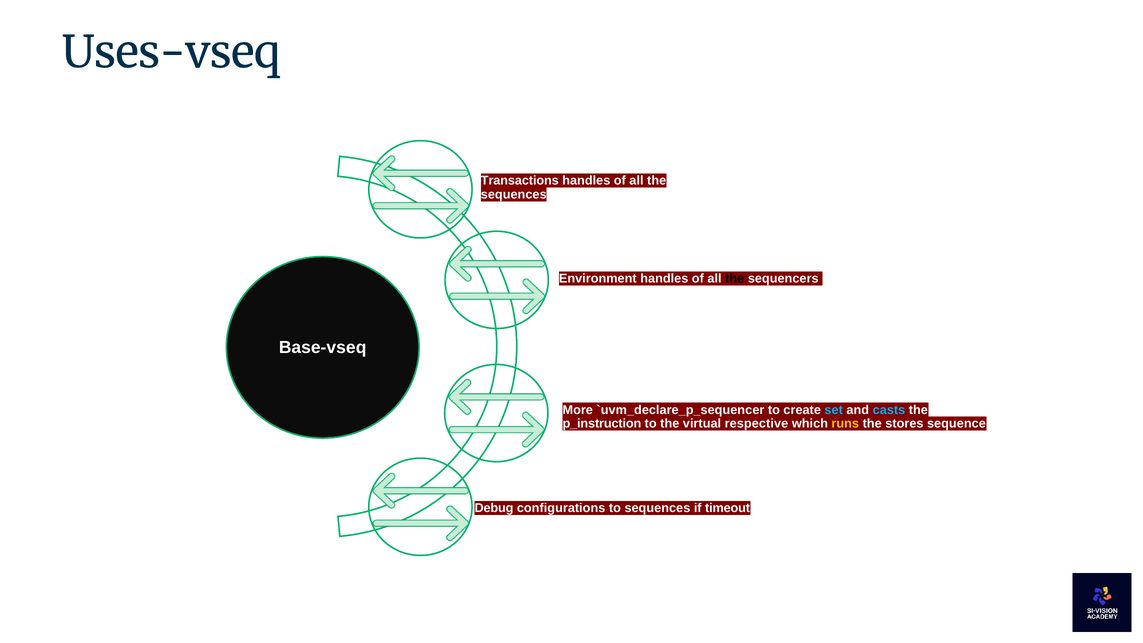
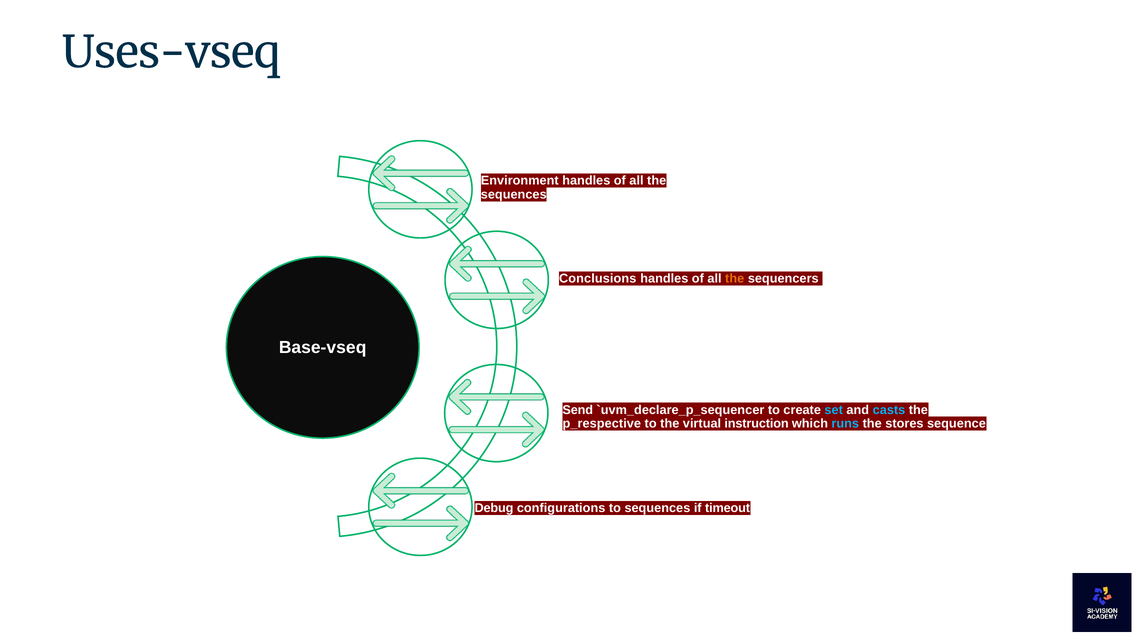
Transactions: Transactions -> Environment (520, 181)
Environment: Environment -> Conclusions (598, 279)
the colour: black -> orange (735, 279)
More: More -> Send (578, 410)
p_instruction: p_instruction -> p_respective (602, 424)
respective: respective -> instruction (757, 424)
runs colour: yellow -> light blue (845, 424)
